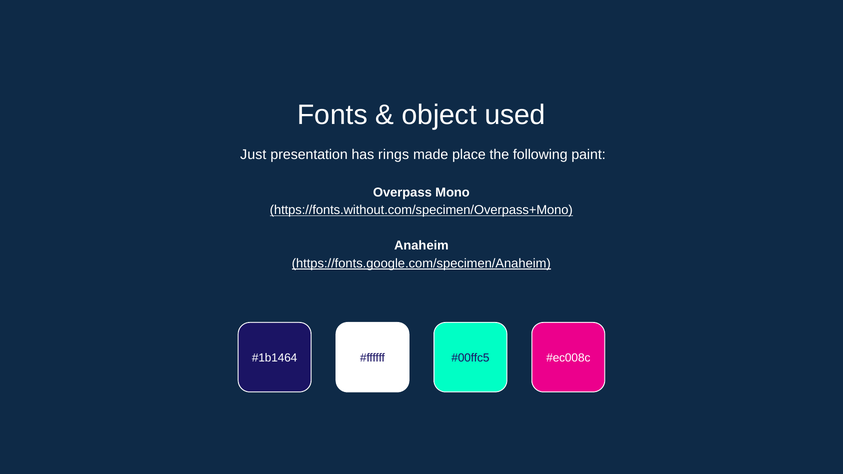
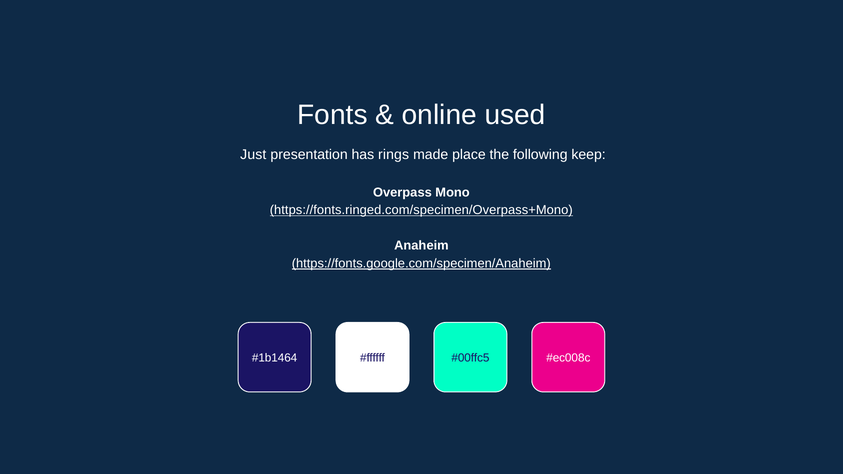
object: object -> online (439, 115)
paint: paint -> keep (589, 155)
https://fonts.without.com/specimen/Overpass+Mono: https://fonts.without.com/specimen/Overpass+Mono -> https://fonts.ringed.com/specimen/Overpass+Mono (421, 210)
